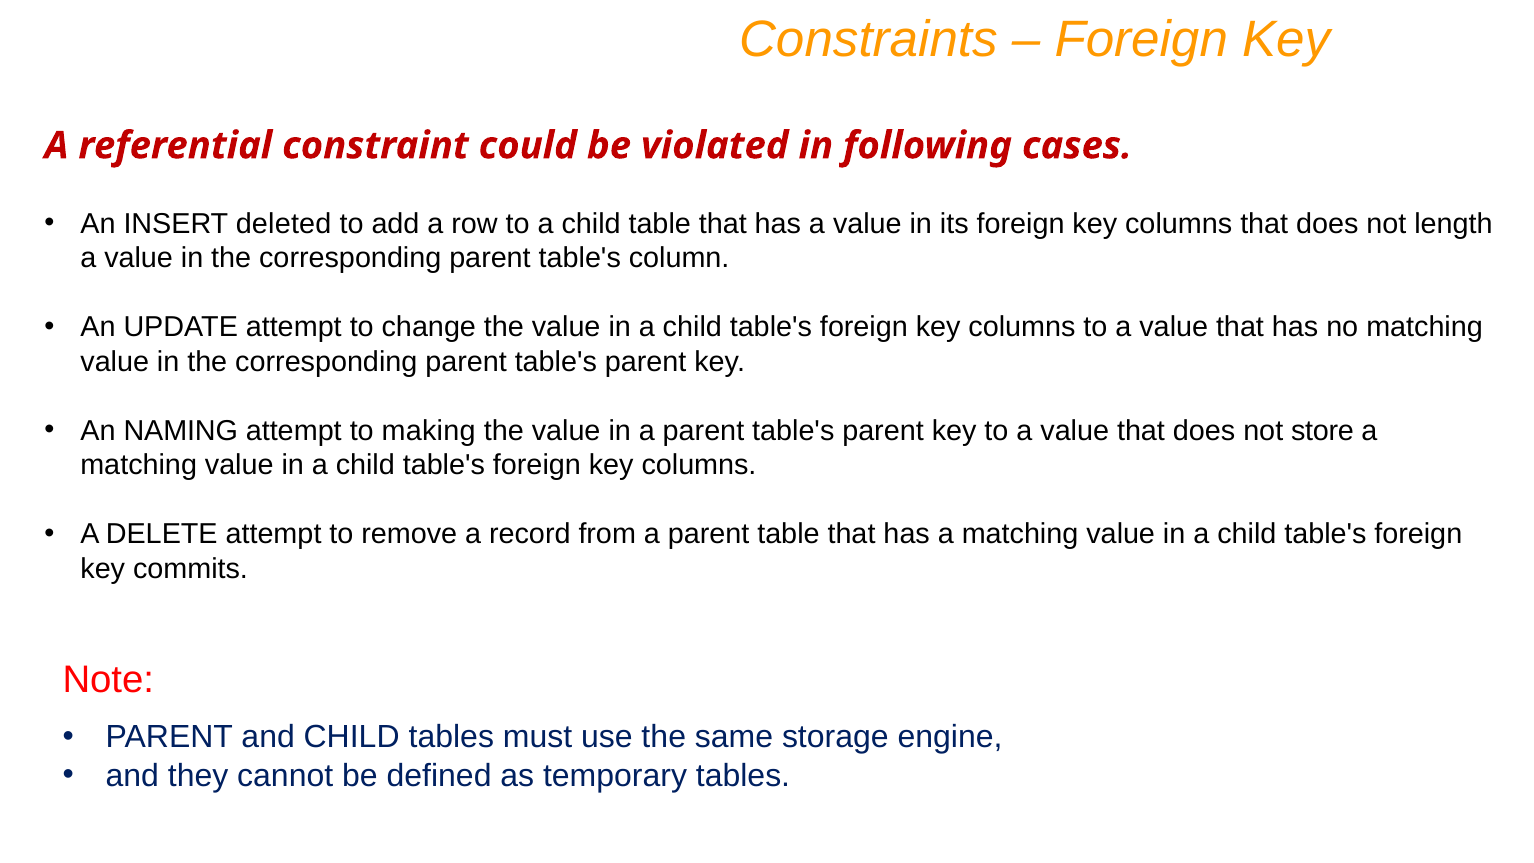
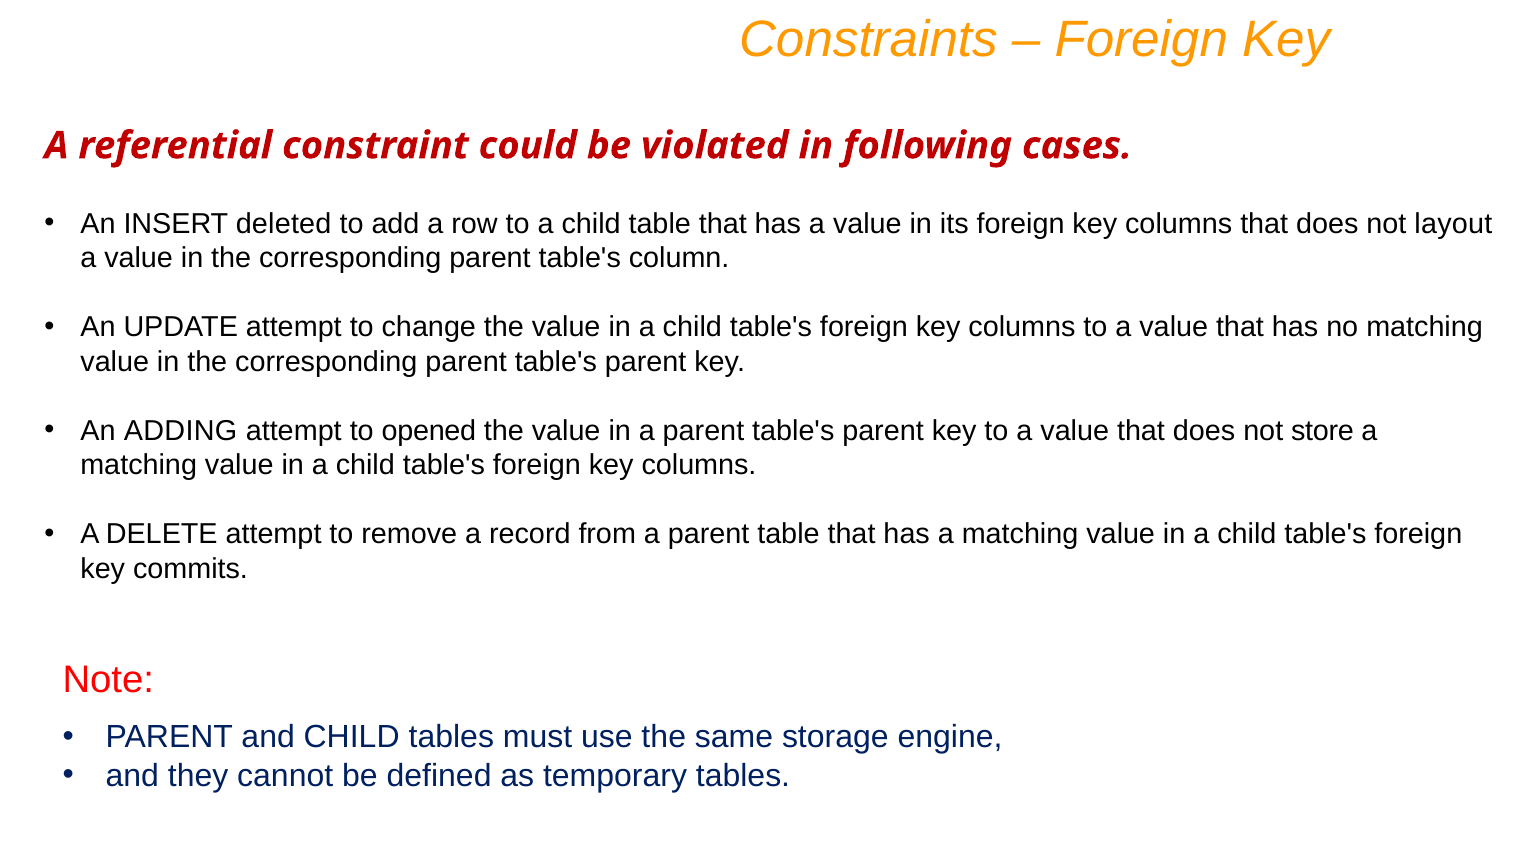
length: length -> layout (1453, 224)
NAMING: NAMING -> ADDING (181, 431)
making: making -> opened (429, 431)
